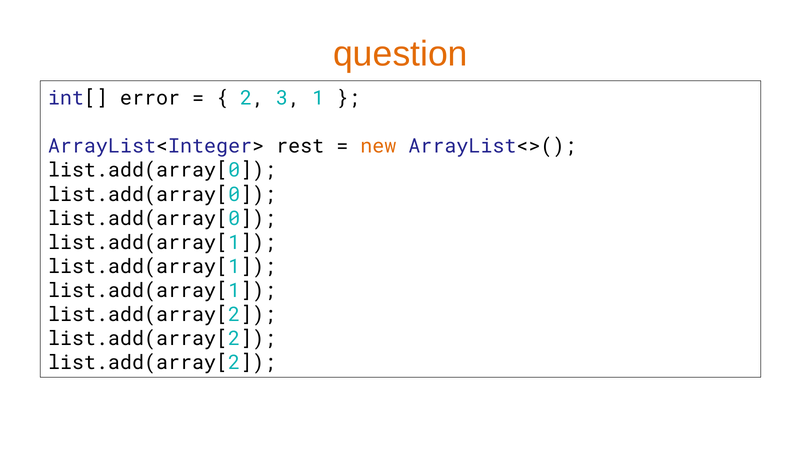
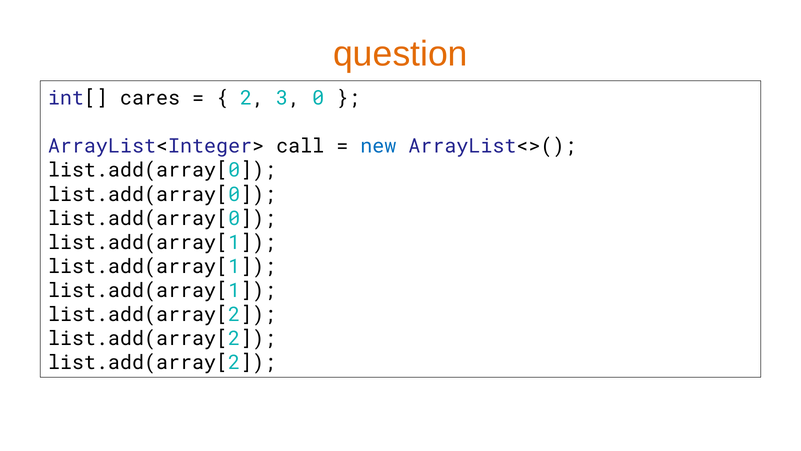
error: error -> cares (150, 98)
1: 1 -> 0 (318, 98)
rest: rest -> call (300, 146)
new colour: orange -> blue (378, 146)
